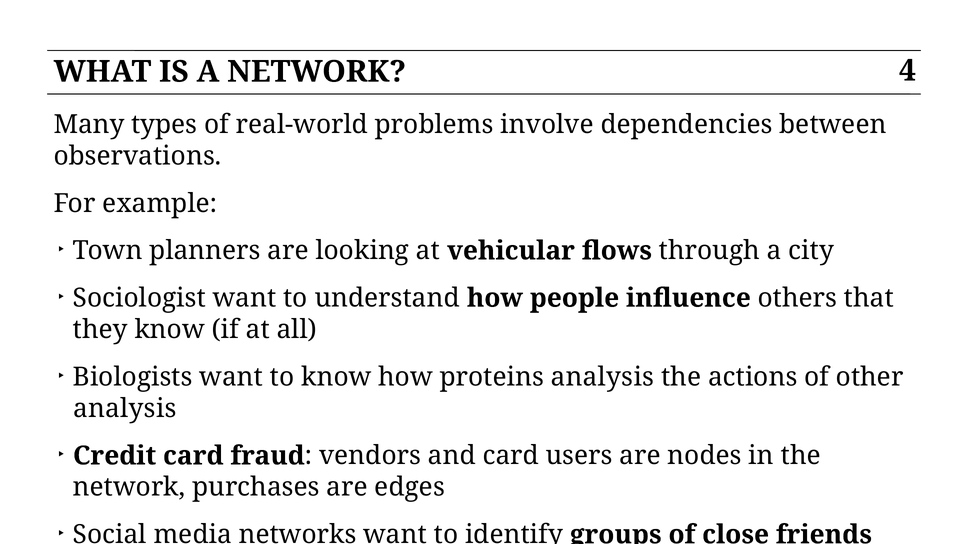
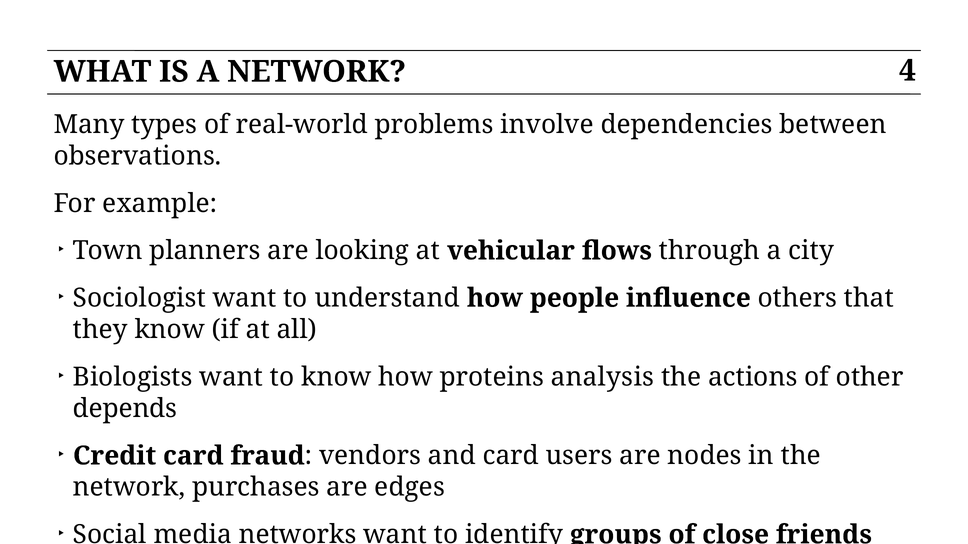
analysis: analysis -> depends (125, 408)
